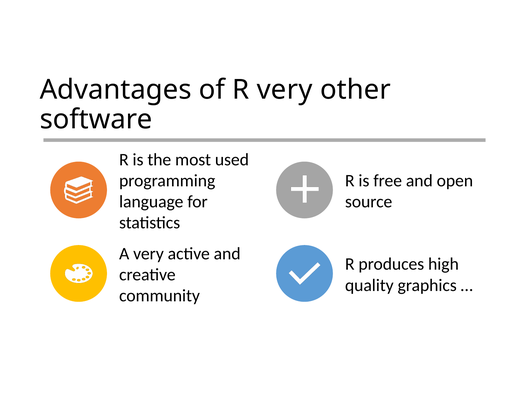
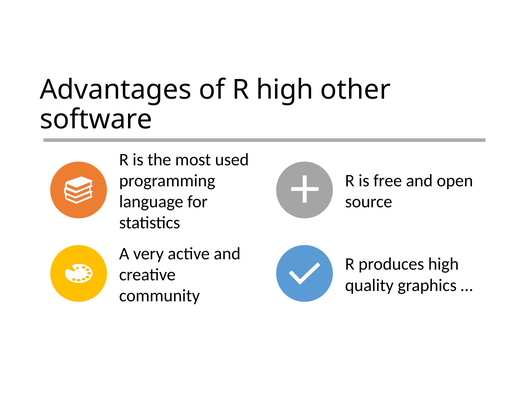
R very: very -> high (285, 90)
